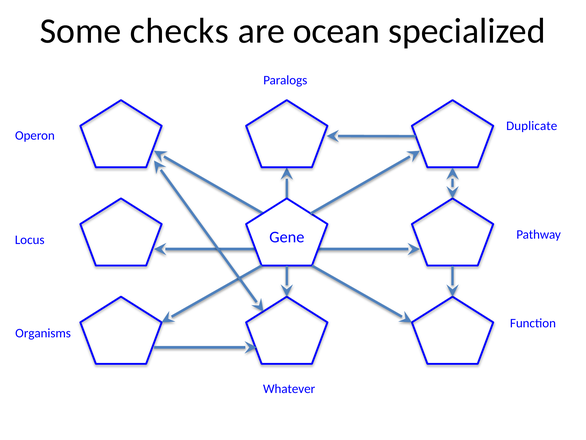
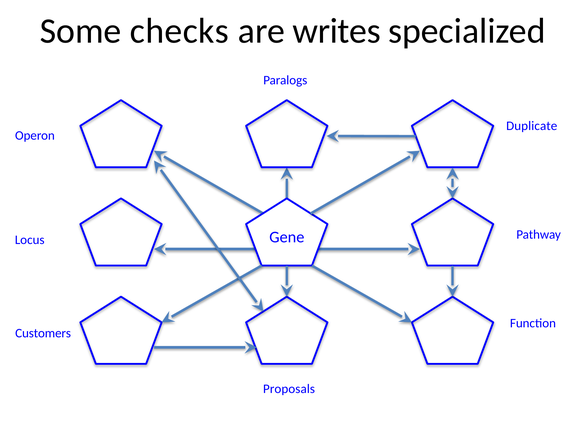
ocean: ocean -> writes (337, 31)
Organisms: Organisms -> Customers (43, 333)
Whatever: Whatever -> Proposals (289, 388)
